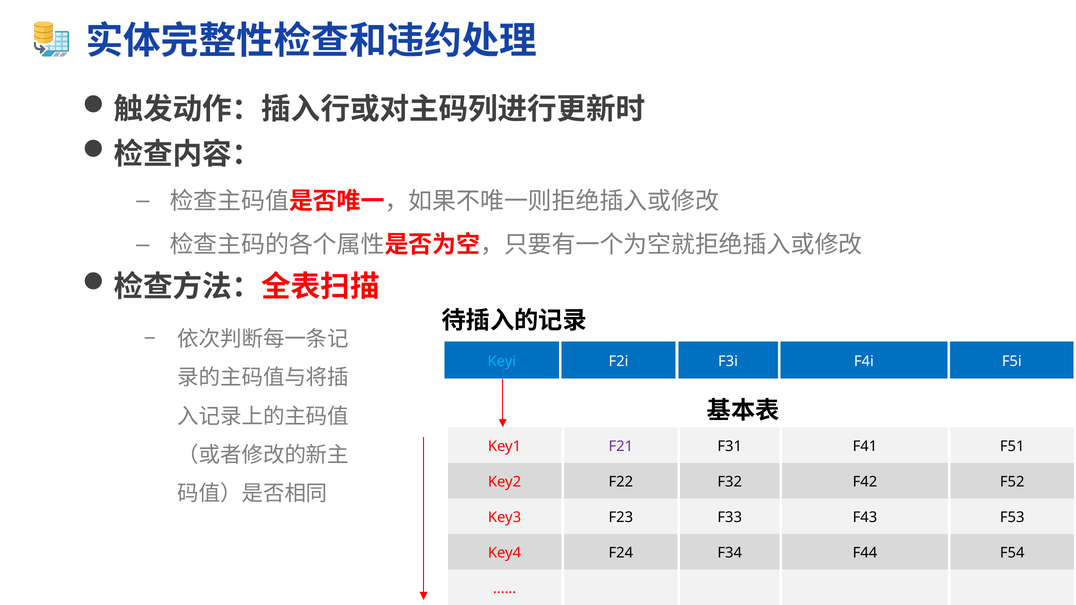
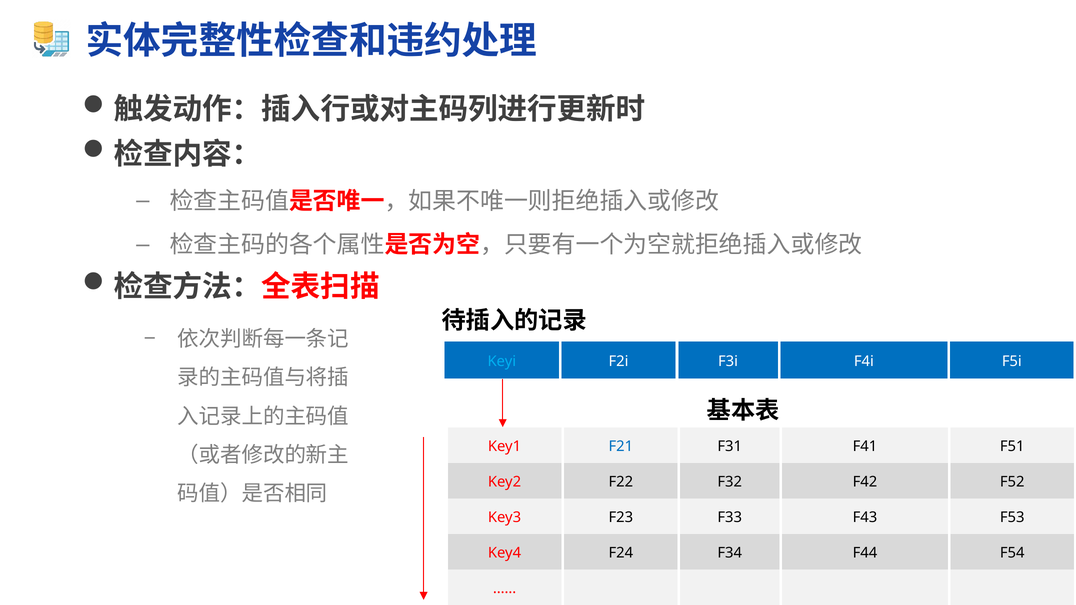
F21 colour: purple -> blue (621, 447)
